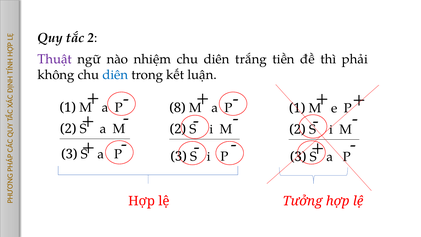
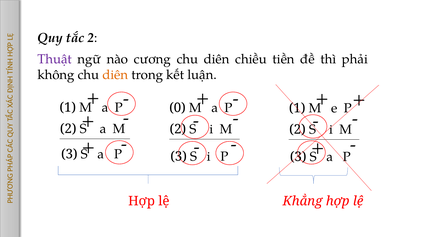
nhiệm: nhiệm -> cương (152, 59)
trắng: trắng -> chiều (251, 59)
diên colour: blue -> orange (115, 75)
8: 8 -> 0 (177, 108)
Tưởng: Tưởng -> Khẳng (303, 201)
